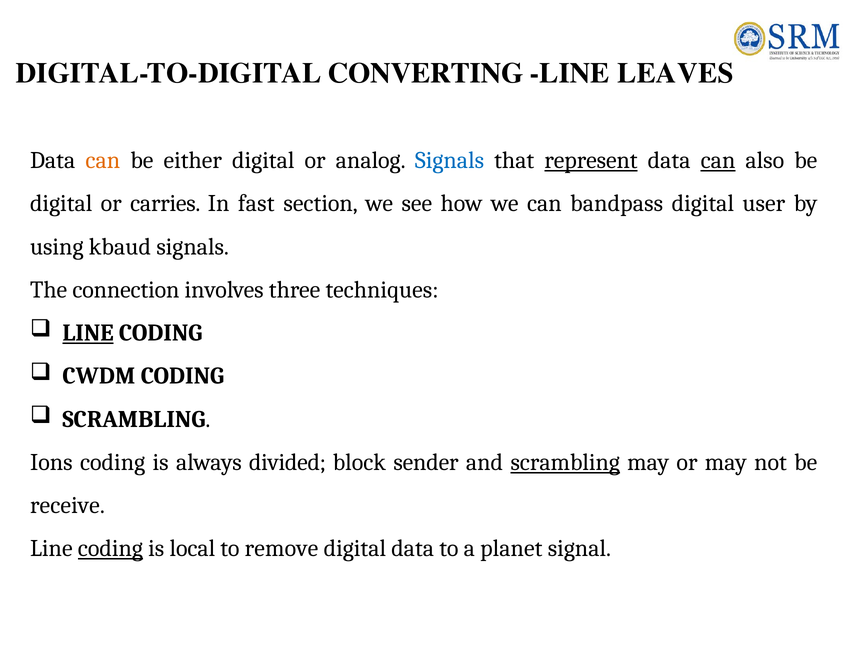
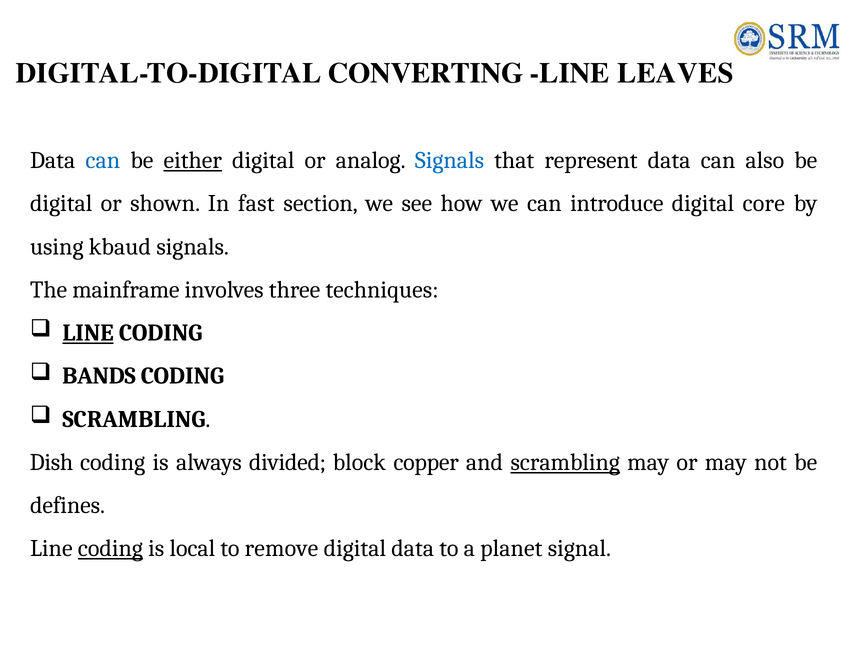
can colour: orange -> blue (103, 160)
either underline: none -> present (193, 160)
represent underline: present -> none (591, 160)
can underline: present -> none (718, 160)
carries: carries -> shown (165, 203)
bandpass: bandpass -> introduce (617, 203)
user: user -> core (764, 203)
connection: connection -> mainframe (126, 290)
CWDM: CWDM -> BANDS (99, 376)
Ions: Ions -> Dish (51, 462)
sender: sender -> copper (426, 462)
receive: receive -> defines (68, 505)
